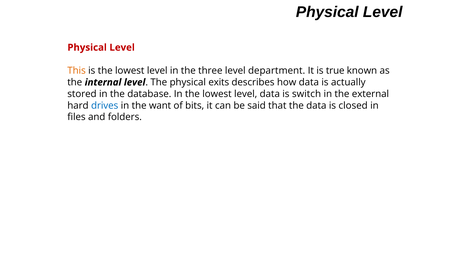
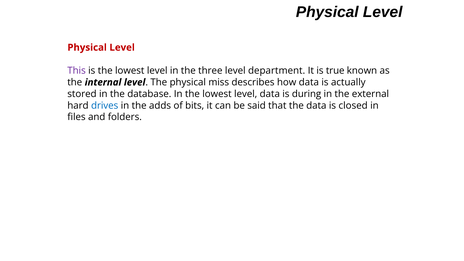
This colour: orange -> purple (77, 71)
exits: exits -> miss (219, 82)
switch: switch -> during (307, 94)
want: want -> adds (160, 106)
